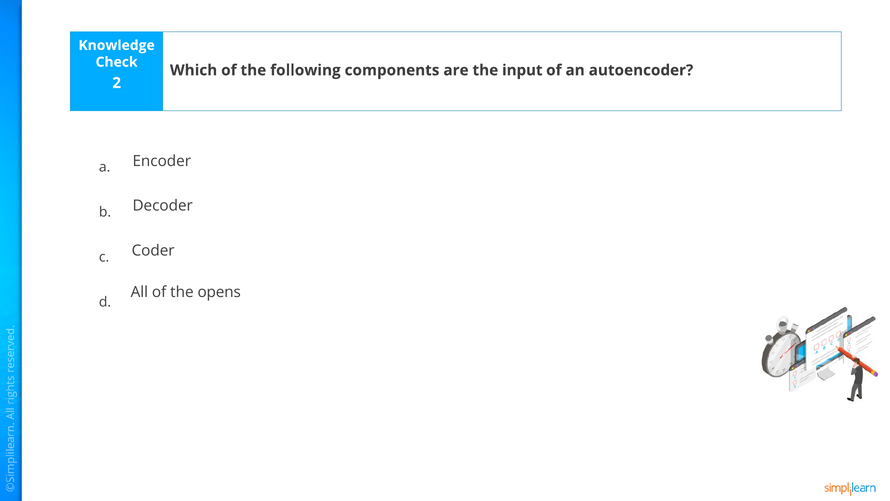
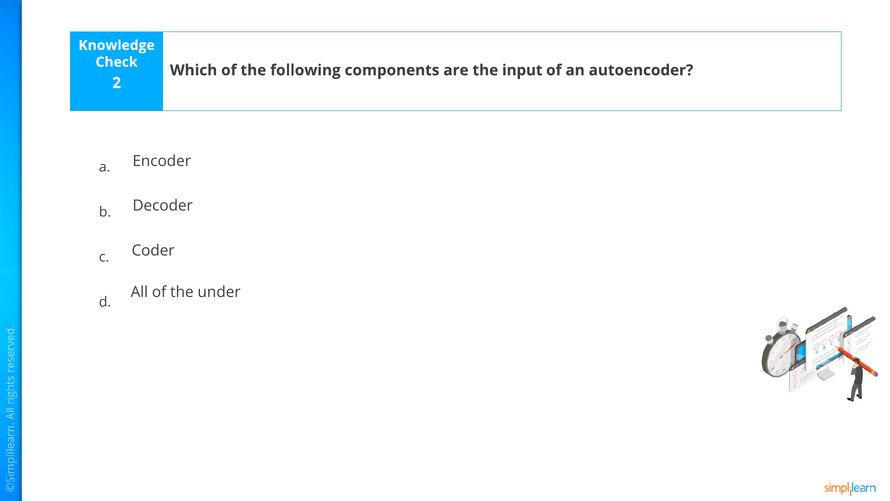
opens: opens -> under (219, 292)
